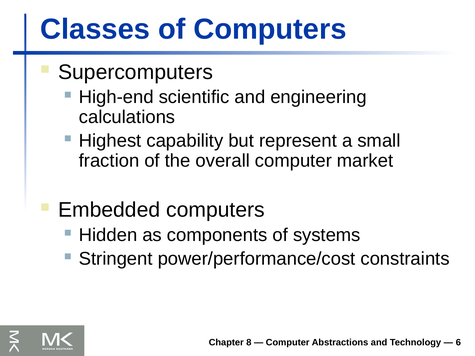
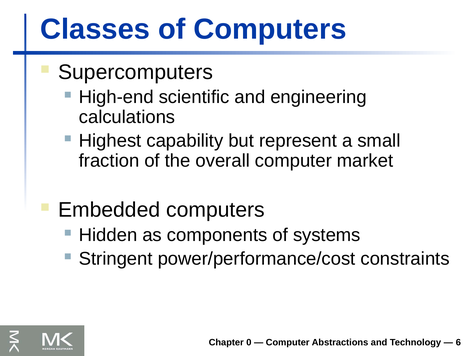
8: 8 -> 0 (249, 343)
